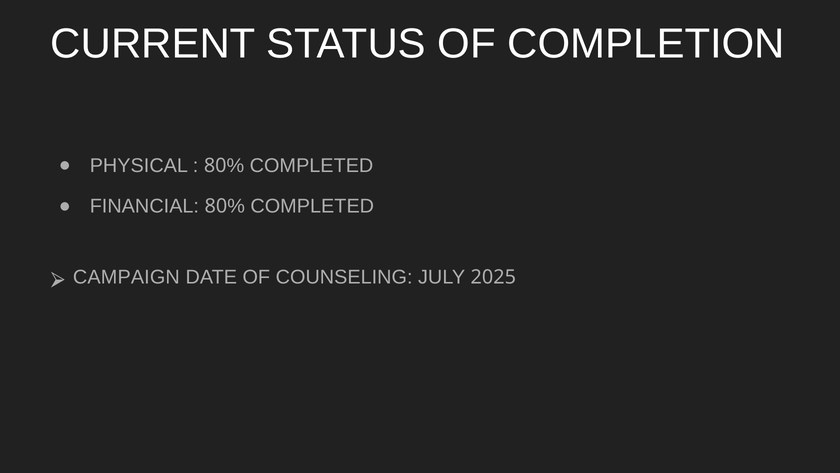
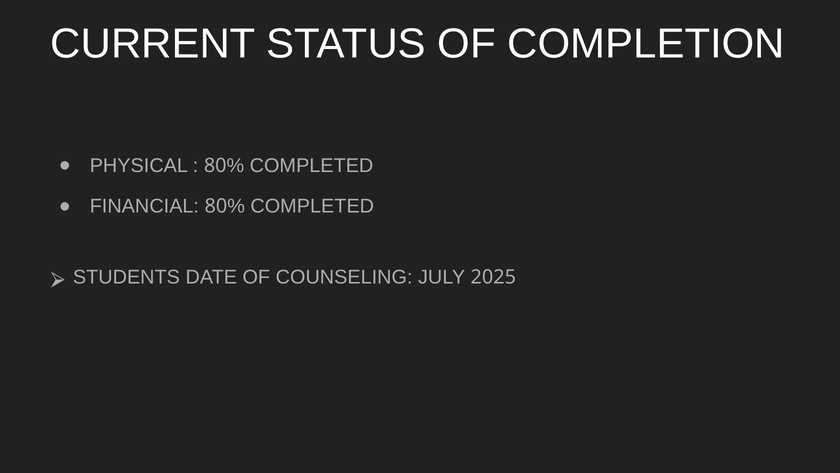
CAMPAIGN: CAMPAIGN -> STUDENTS (126, 277)
